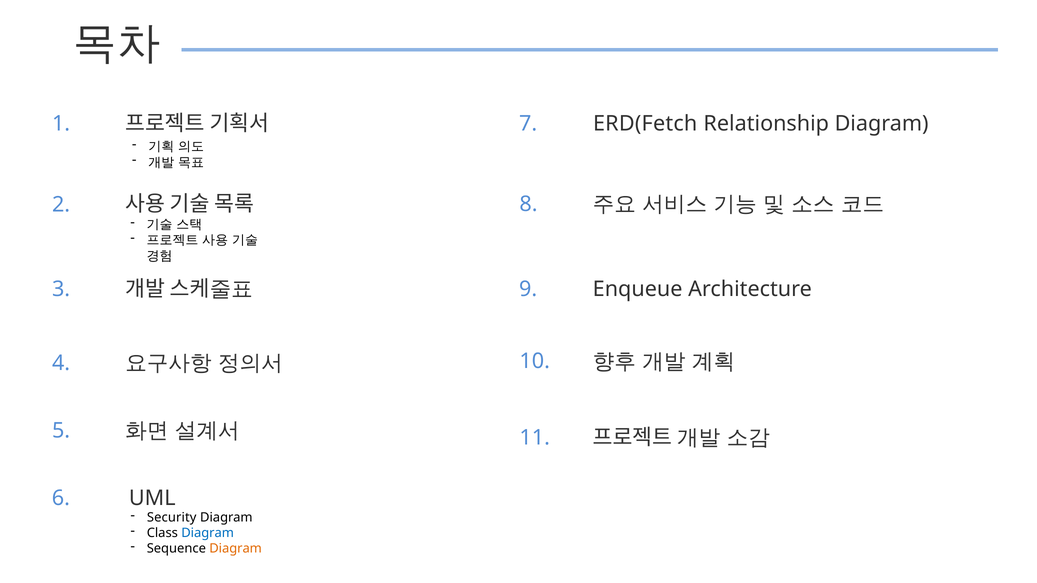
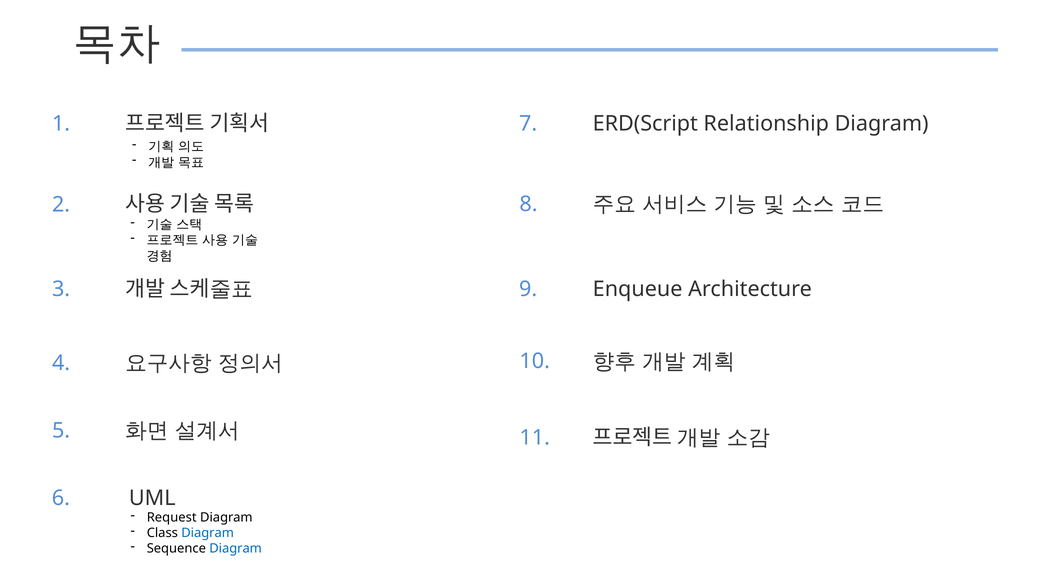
ERD(Fetch: ERD(Fetch -> ERD(Script (645, 124)
Security: Security -> Request (172, 518)
Diagram colour: orange -> blue (236, 549)
